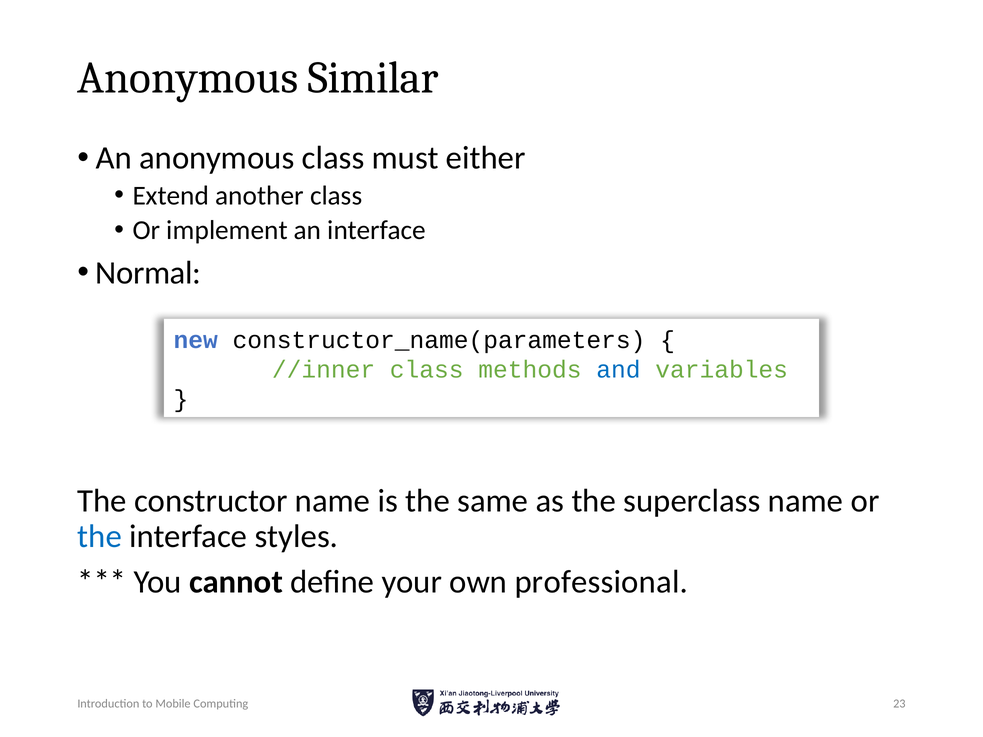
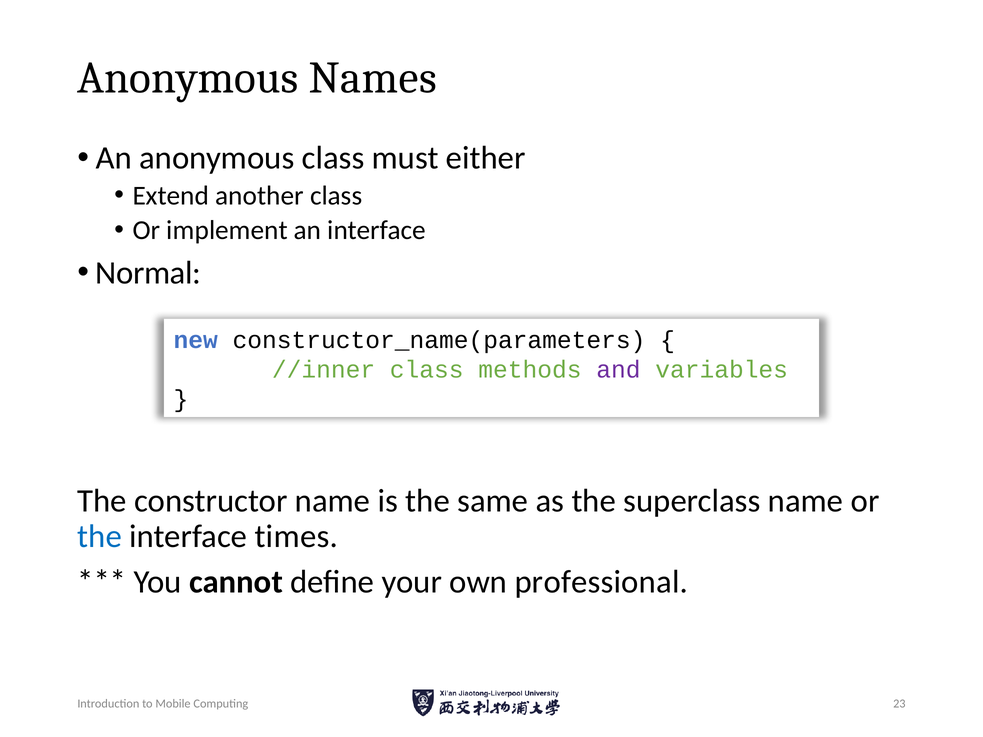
Similar: Similar -> Names (373, 78)
and colour: blue -> purple (618, 370)
styles: styles -> times (296, 536)
